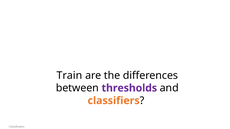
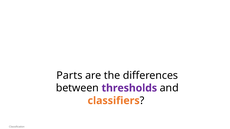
Train: Train -> Parts (69, 76)
